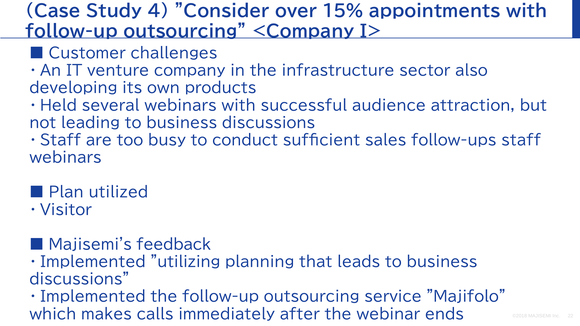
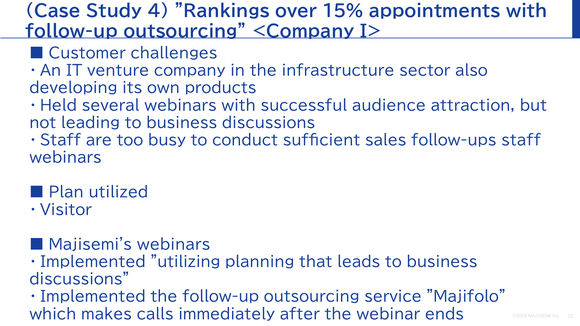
Consider: Consider -> Rankings (222, 11)
Majisemi's feedback: feedback -> webinars (174, 245)
